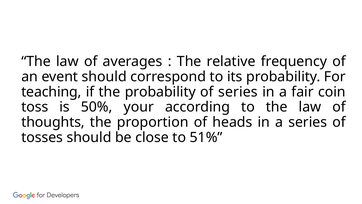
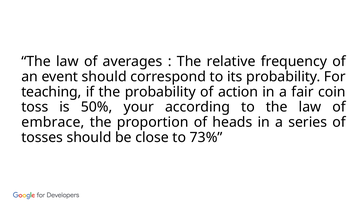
of series: series -> action (238, 92)
thoughts: thoughts -> embrace (53, 122)
51%: 51% -> 73% (206, 137)
